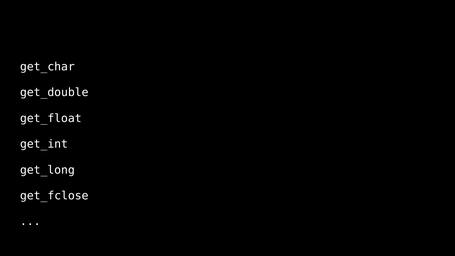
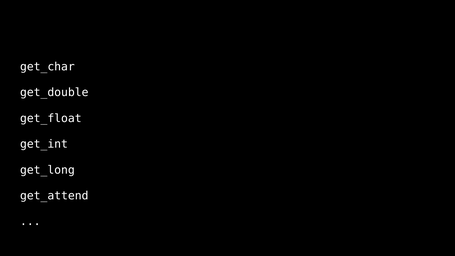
get_fclose: get_fclose -> get_attend (54, 196)
